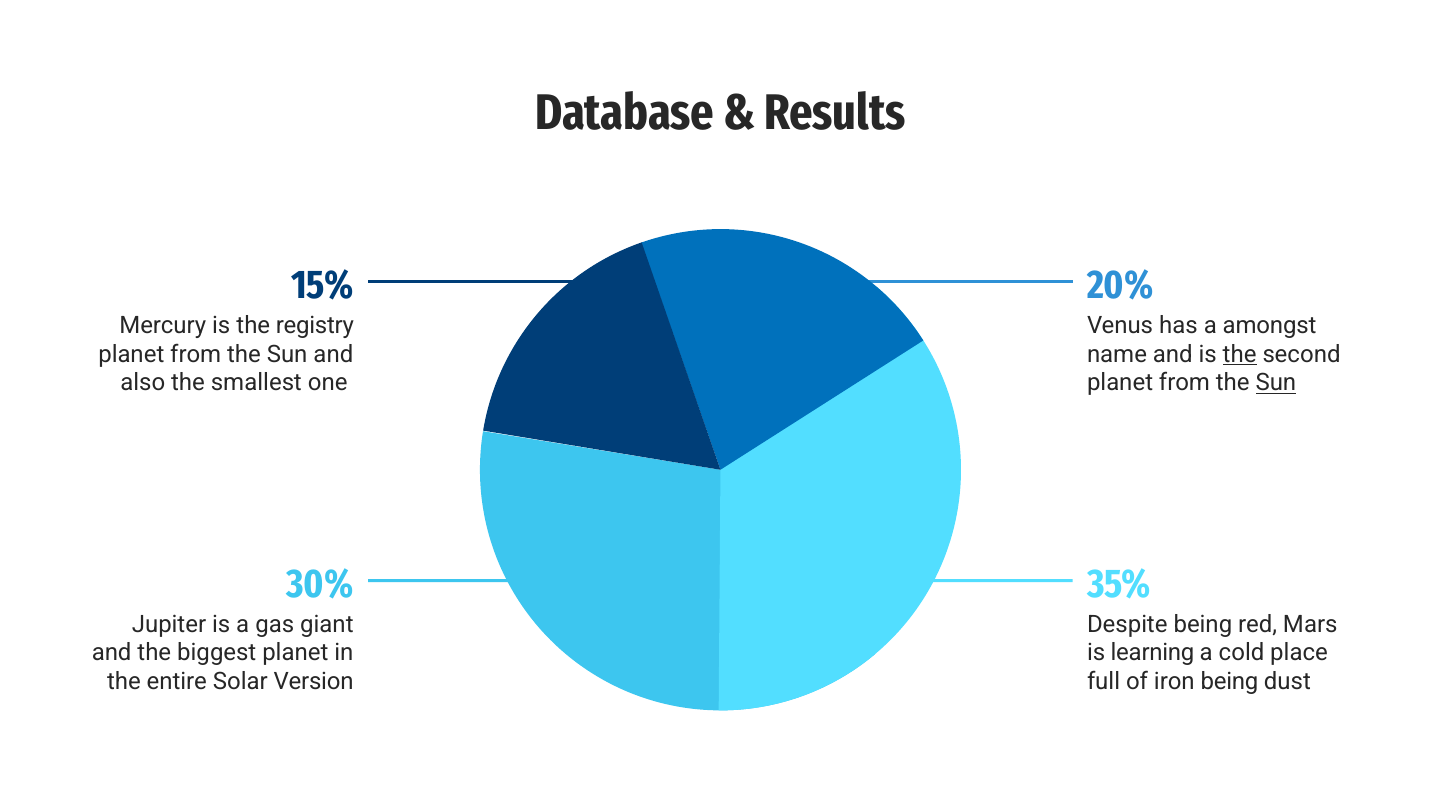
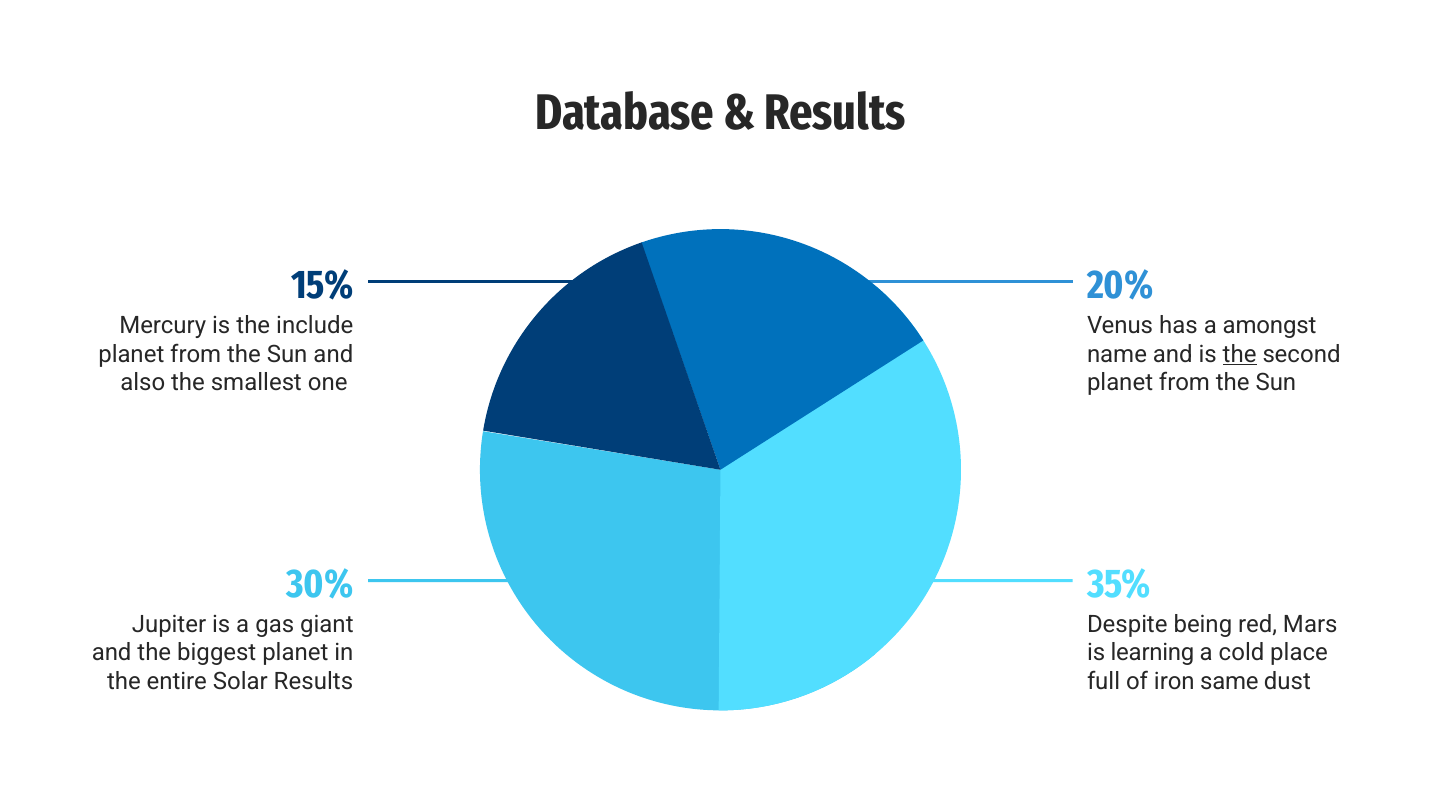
registry: registry -> include (315, 325)
Sun underline: present -> none (1276, 383)
Solar Version: Version -> Results (313, 682)
iron being: being -> same (1229, 682)
